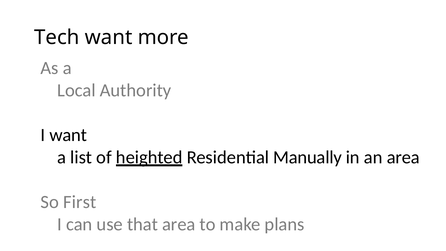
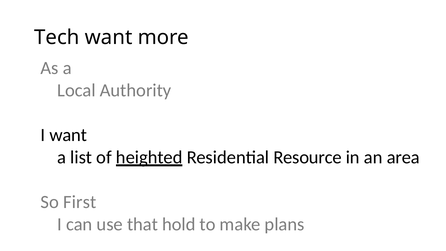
Manually: Manually -> Resource (308, 157)
that area: area -> hold (179, 224)
